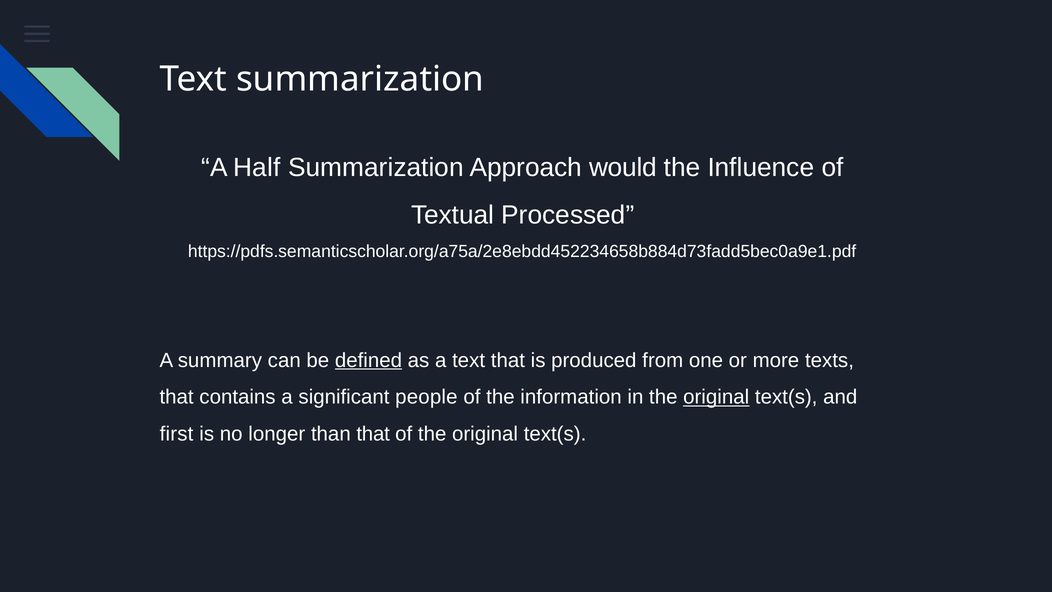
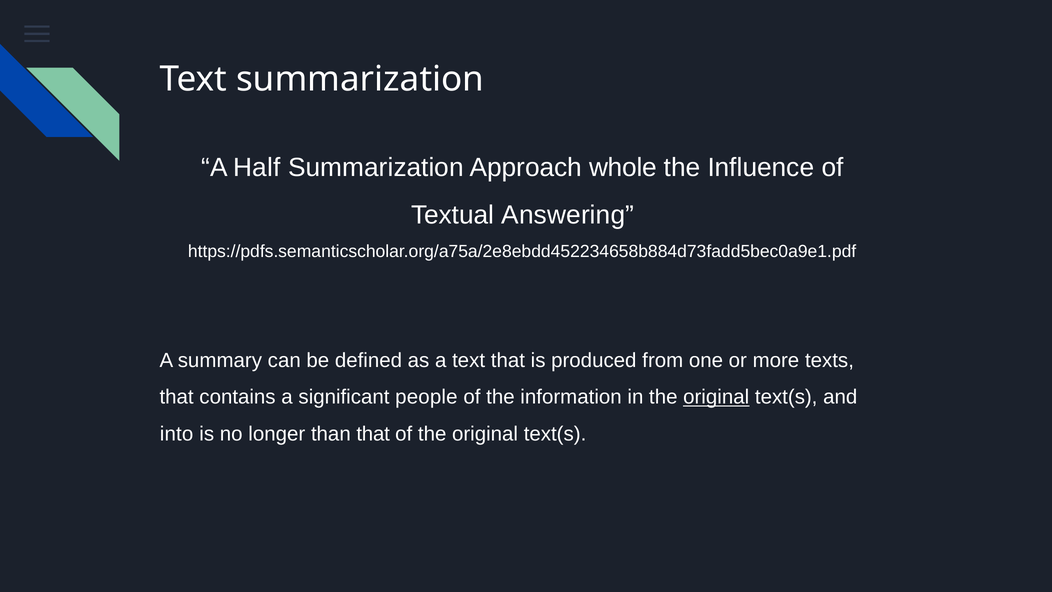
would: would -> whole (623, 168)
Processed: Processed -> Answering (568, 215)
defined underline: present -> none (368, 360)
first: first -> into (177, 434)
